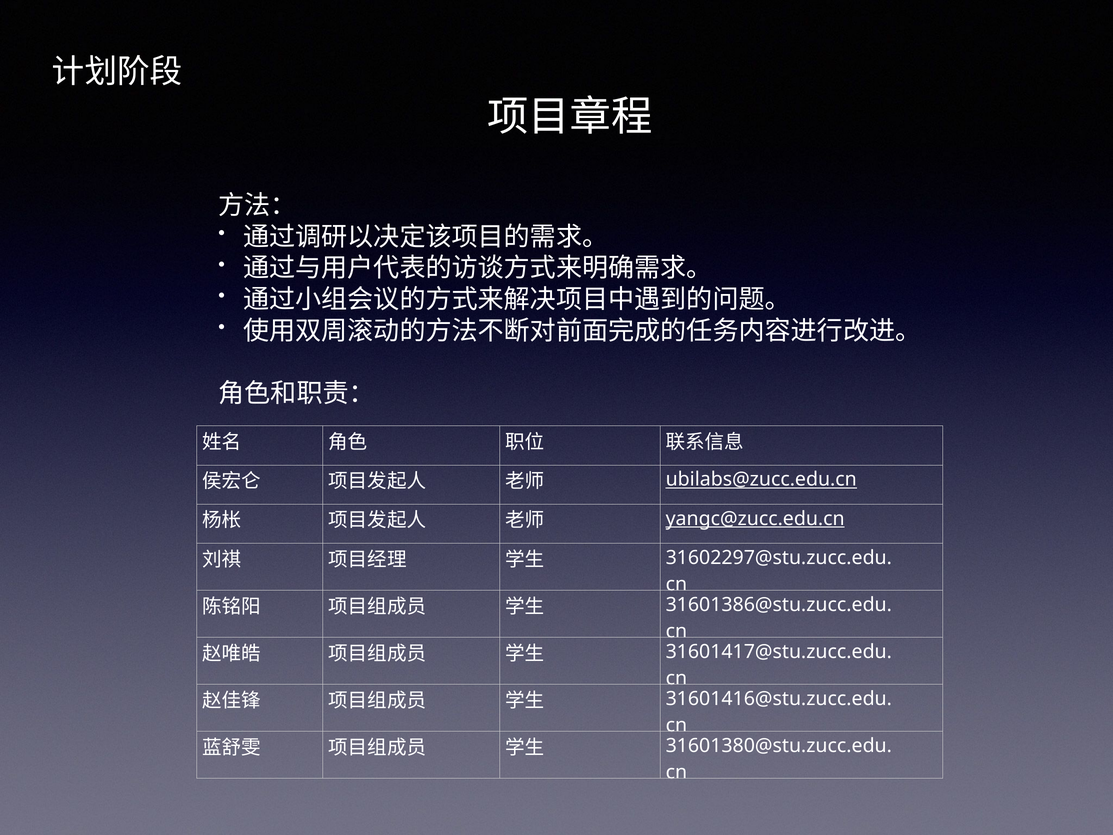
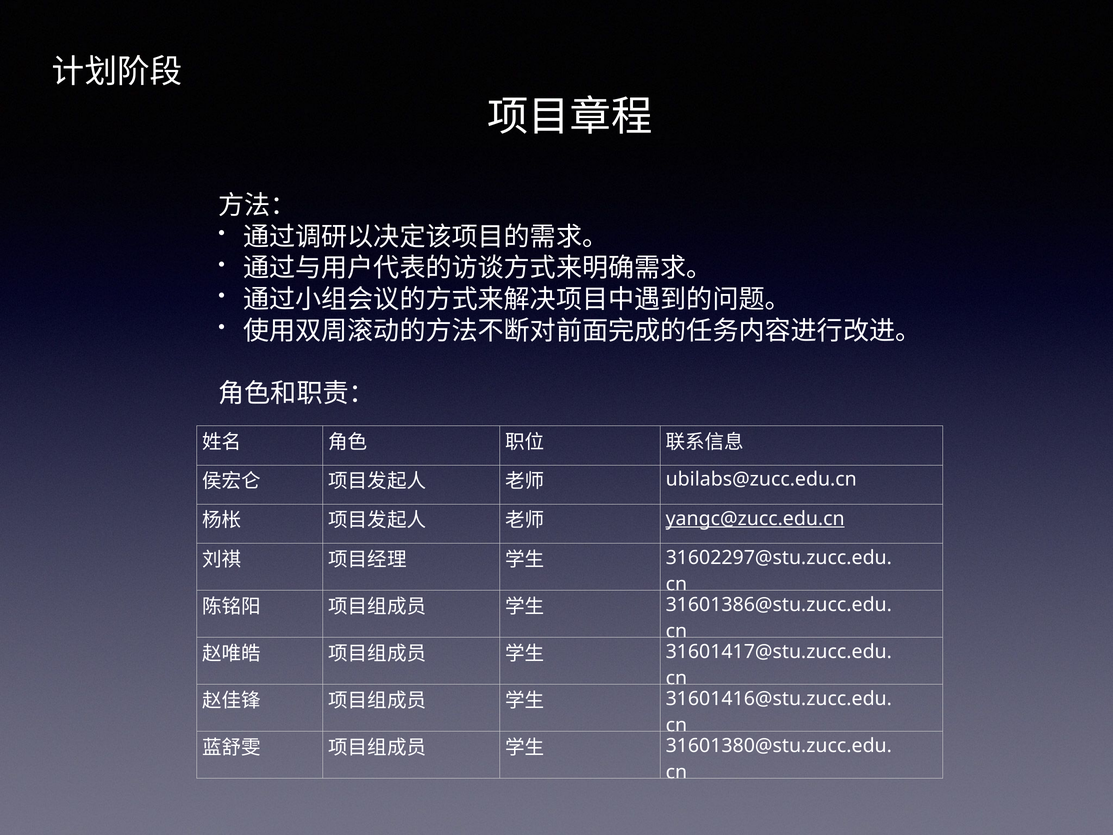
ubilabs@zucc.edu.cn underline: present -> none (761, 479)
